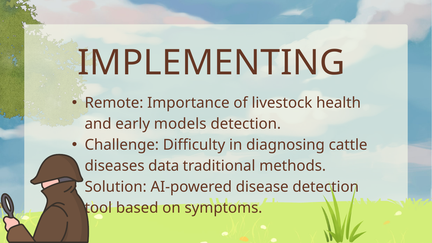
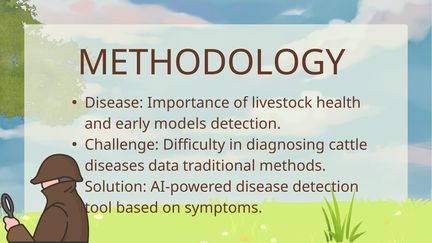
IMPLEMENTING: IMPLEMENTING -> METHODOLOGY (212, 63)
Remote: Remote -> Disease (114, 103)
